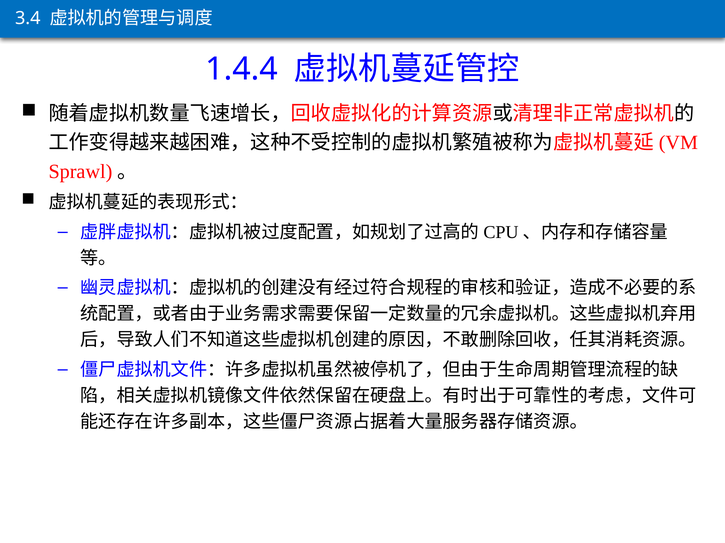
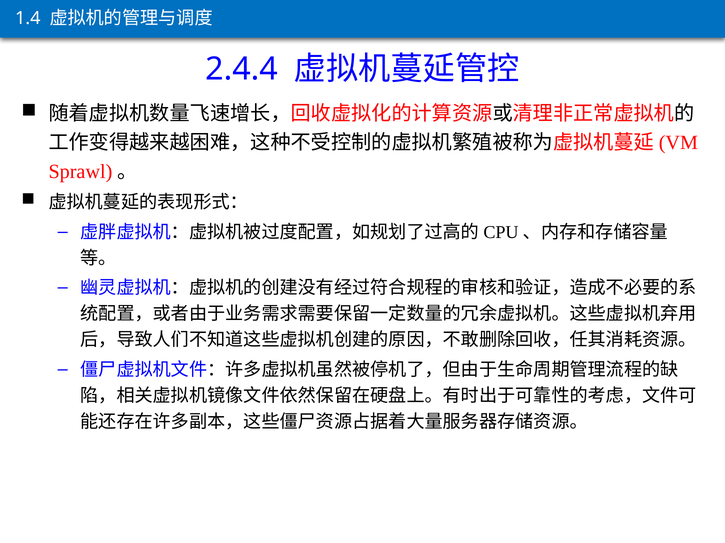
3.4: 3.4 -> 1.4 (28, 19)
1.4.4: 1.4.4 -> 2.4.4 (241, 69)
